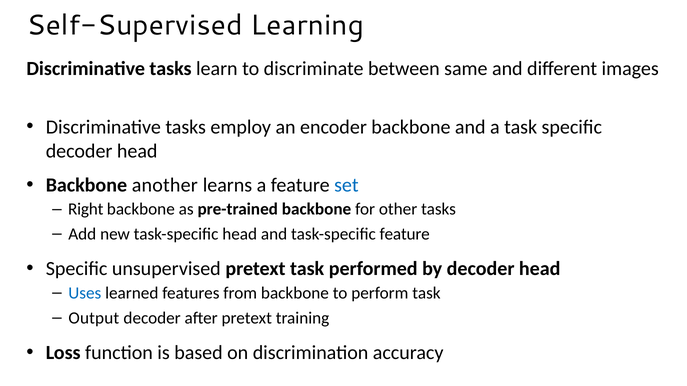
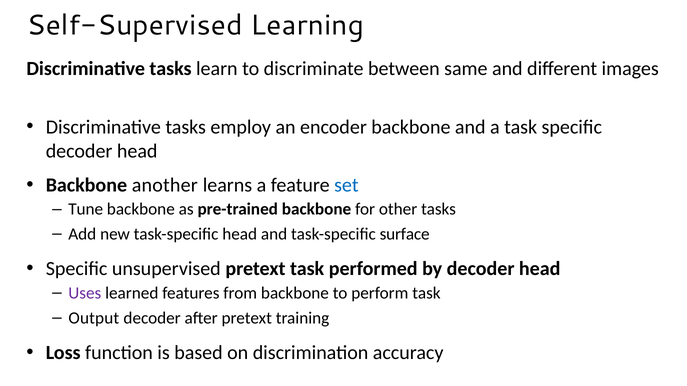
Right: Right -> Tune (86, 210)
task-specific feature: feature -> surface (405, 234)
Uses colour: blue -> purple (85, 293)
